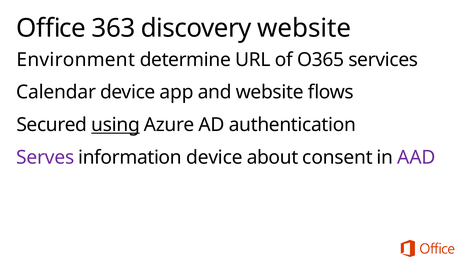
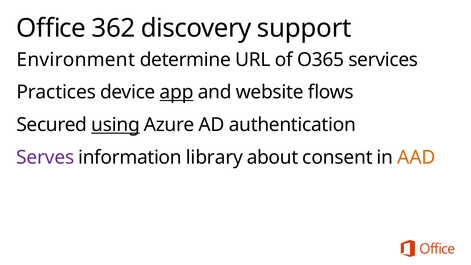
363: 363 -> 362 (113, 28)
discovery website: website -> support (304, 28)
Calendar: Calendar -> Practices (56, 92)
app underline: none -> present (177, 92)
information device: device -> library (214, 157)
AAD colour: purple -> orange (416, 157)
